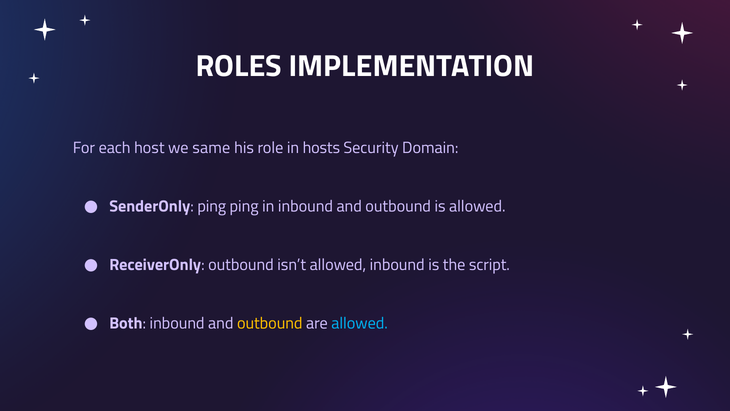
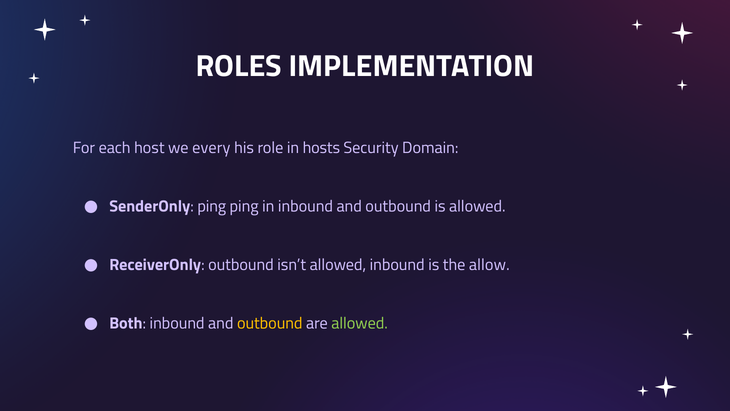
same: same -> every (211, 148)
script: script -> allow (489, 265)
allowed colour: light blue -> light green (360, 323)
